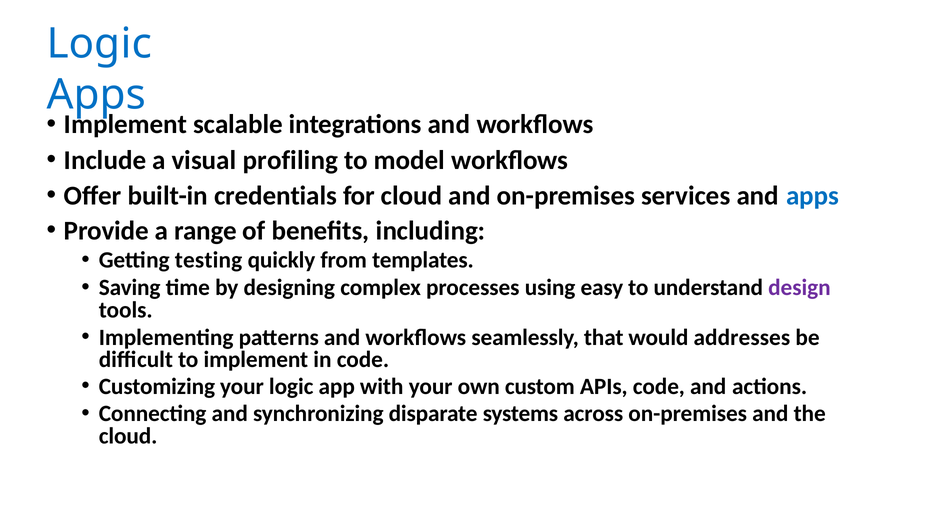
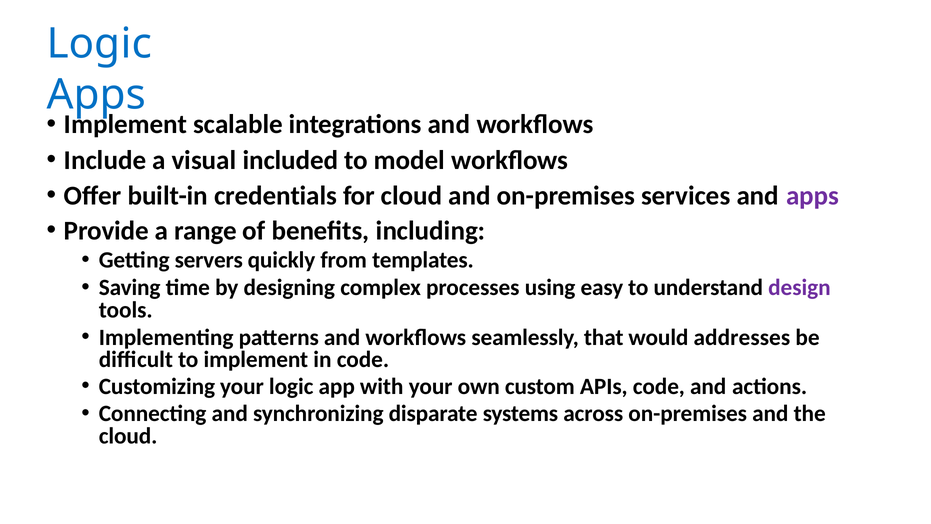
profiling: profiling -> included (291, 160)
apps colour: blue -> purple (813, 196)
testing: testing -> servers (209, 260)
